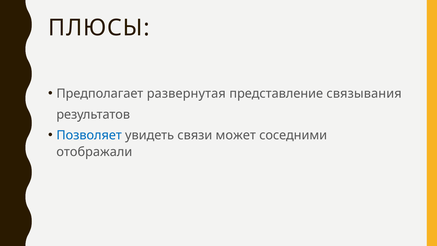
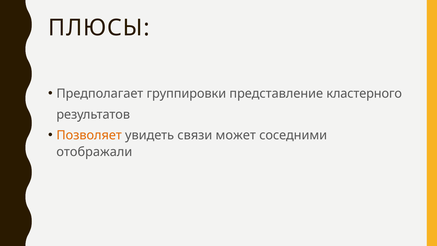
развернутая: развернутая -> группировки (186, 94)
связывания: связывания -> кластерного (364, 94)
Позволяет colour: blue -> orange (89, 135)
